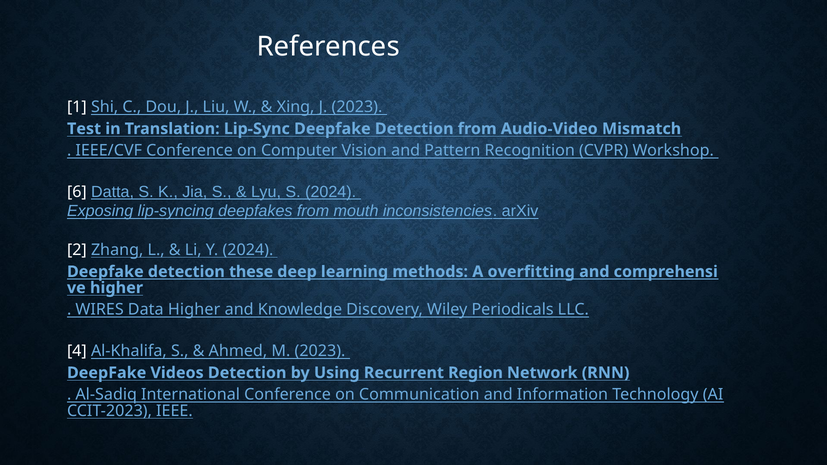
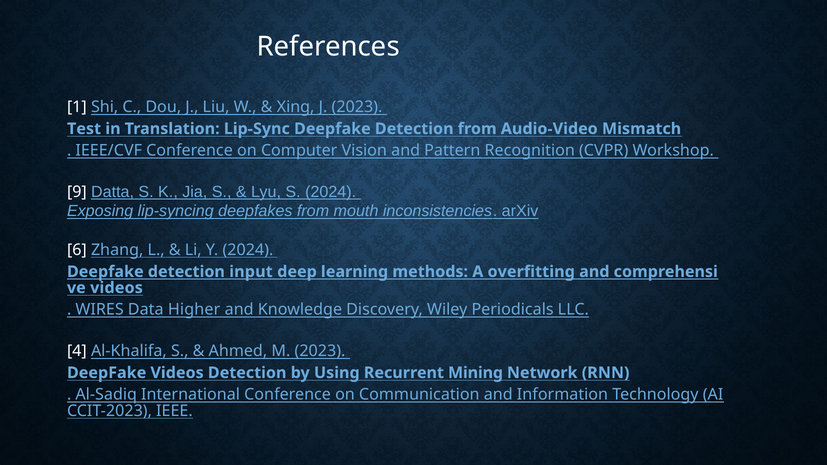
6: 6 -> 9 (77, 192)
2: 2 -> 6 (77, 250)
these: these -> input (251, 272)
higher: higher -> videos (116, 288)
Region: Region -> Mining (476, 373)
